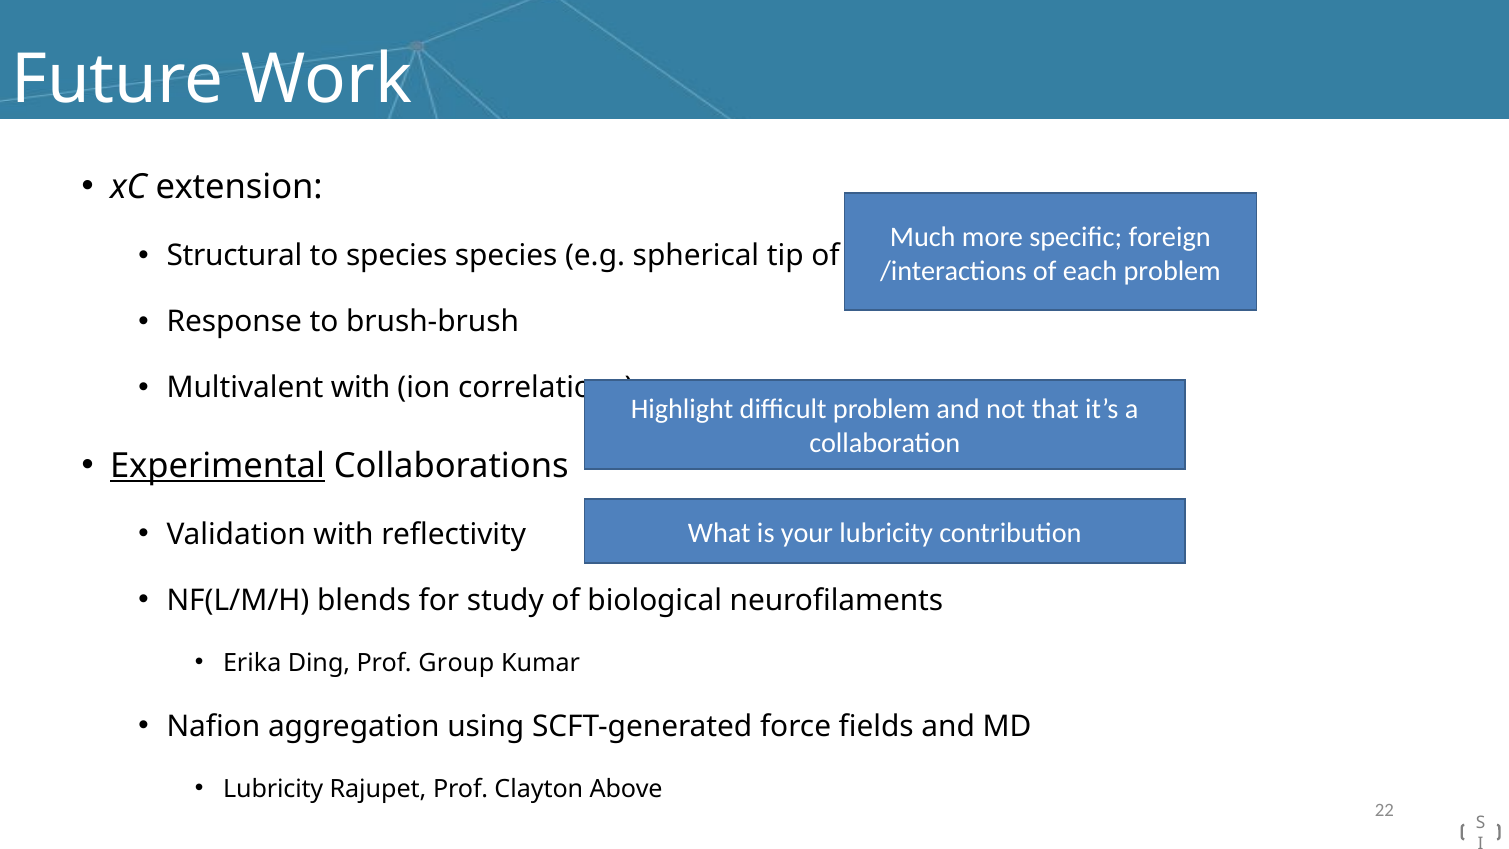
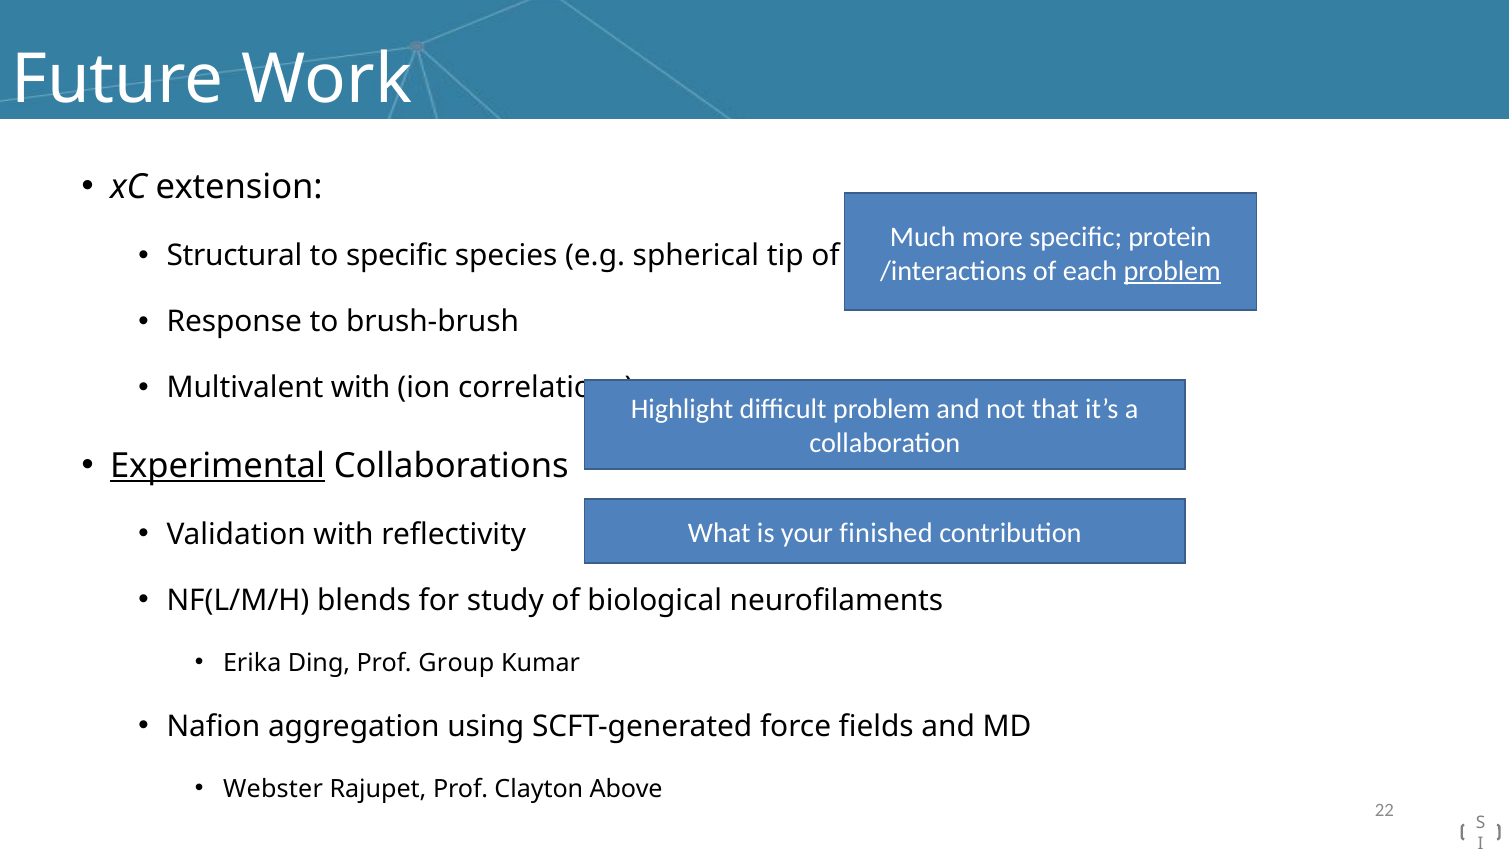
foreign: foreign -> protein (1170, 237)
to species: species -> specific (397, 256)
problem underline: none -> present (1172, 271)
your lubricity: lubricity -> finished (886, 533)
Lubricity: Lubricity -> Webster (273, 789)
